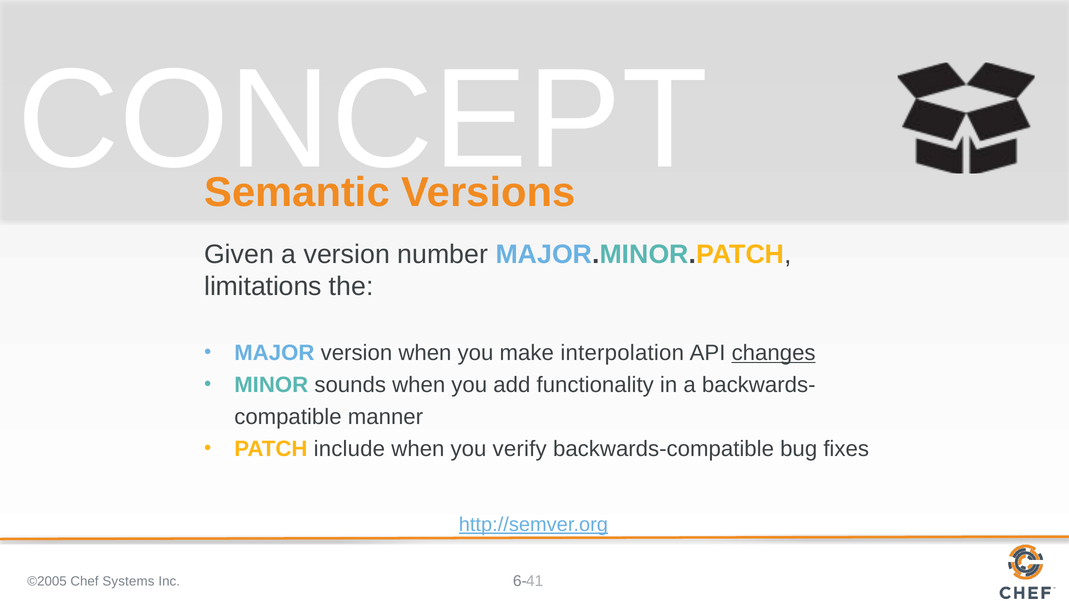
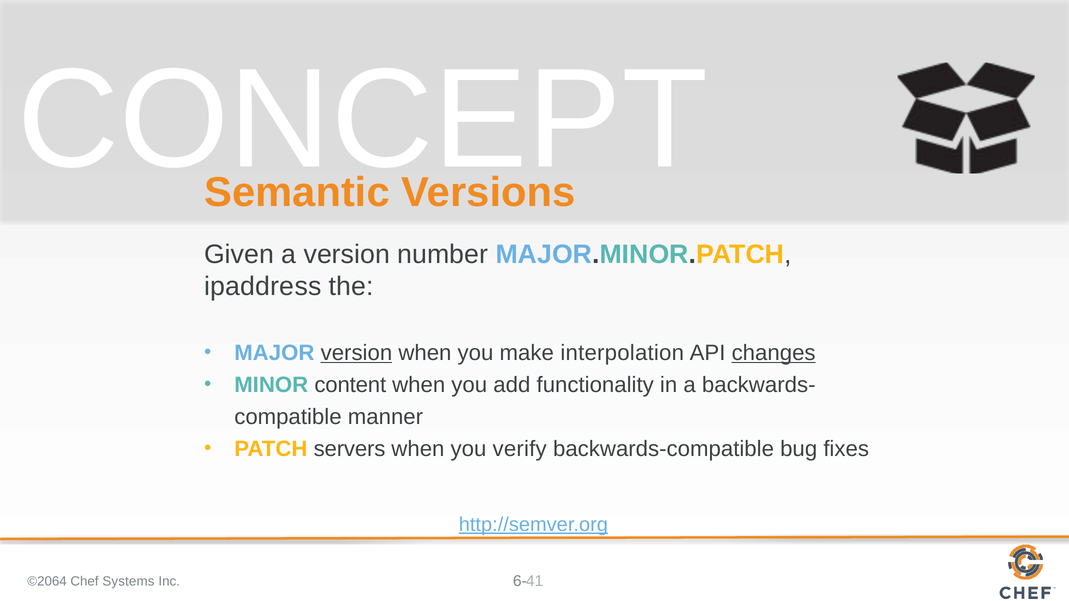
limitations: limitations -> ipaddress (263, 287)
version underline: none -> present (356, 353)
sounds: sounds -> content (350, 385)
include: include -> servers (350, 449)
©2005: ©2005 -> ©2064 (47, 582)
